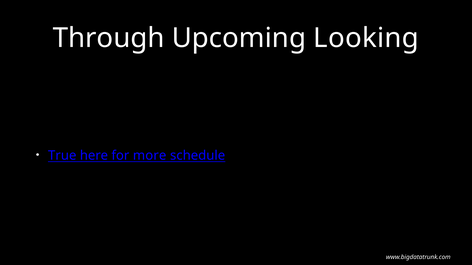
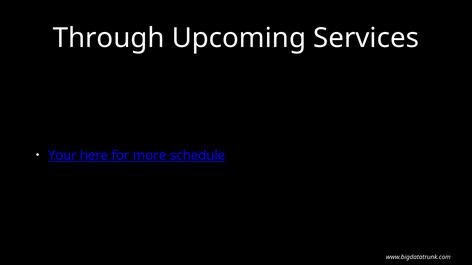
Looking: Looking -> Services (366, 38)
True: True -> Your (62, 156)
